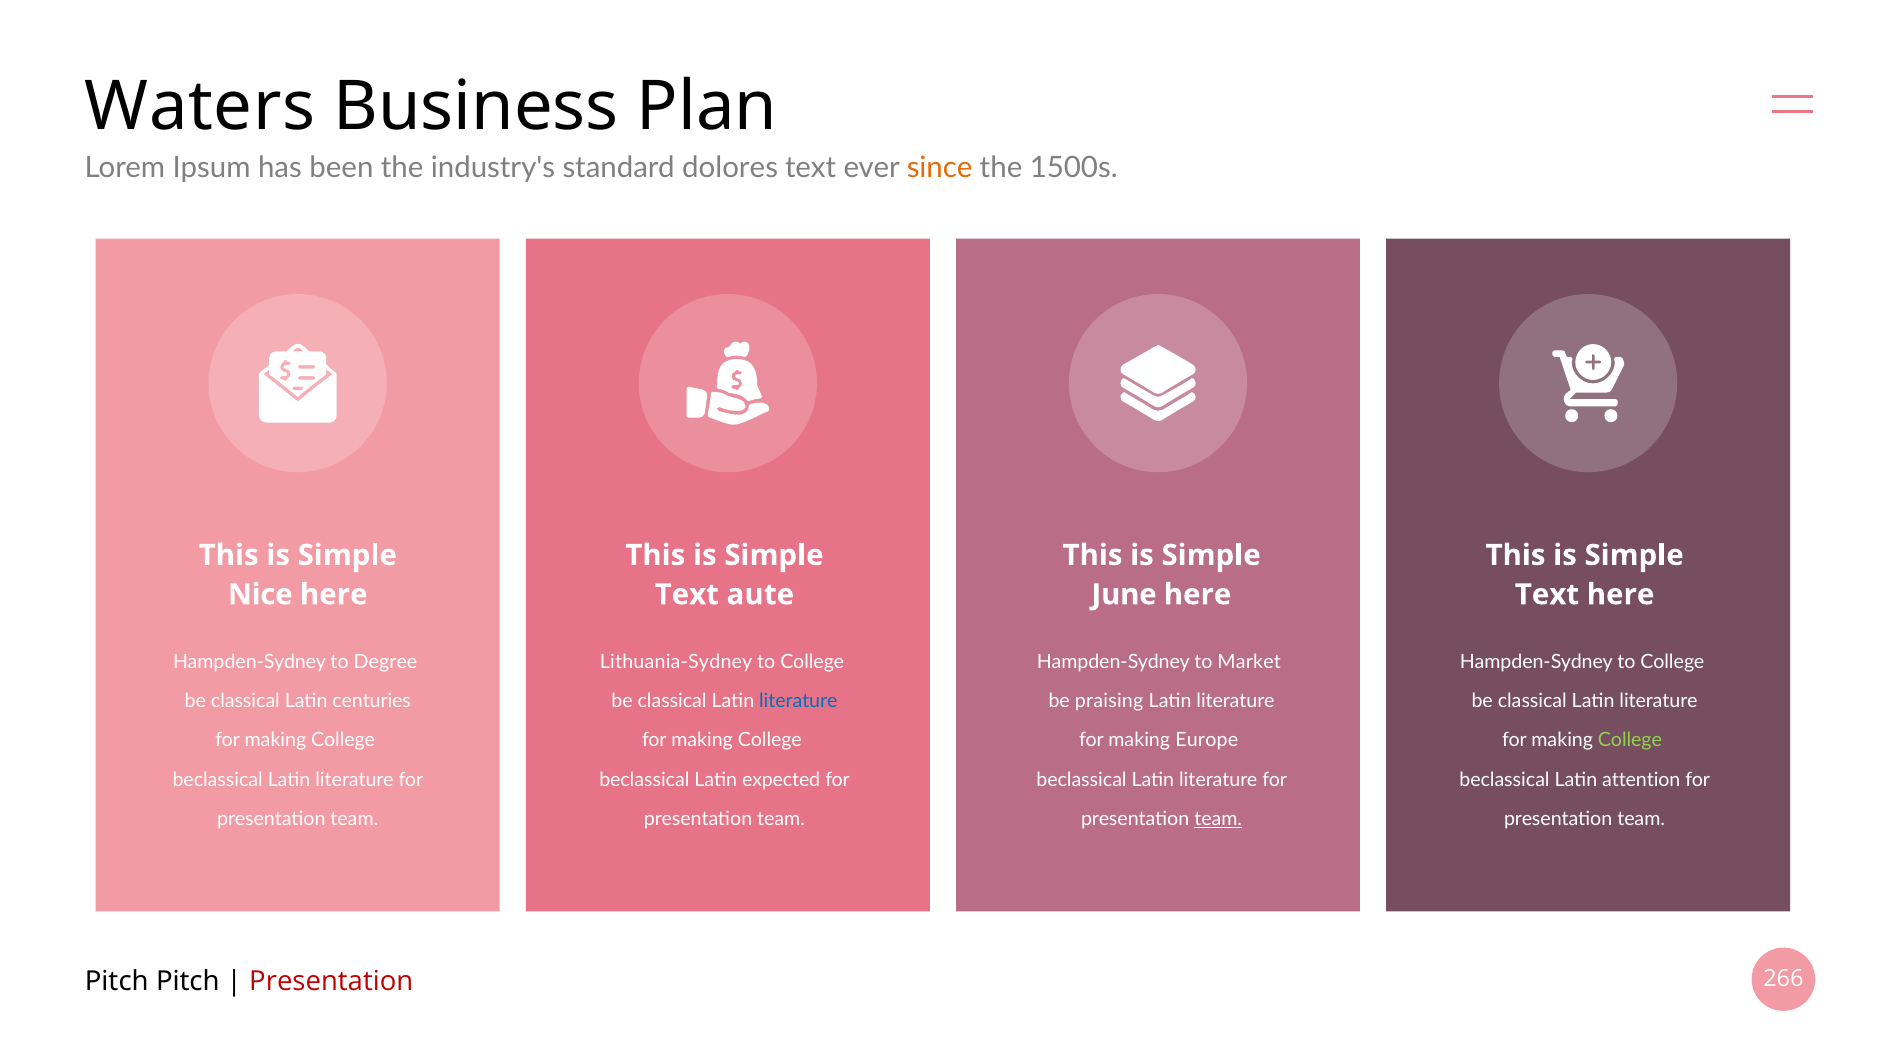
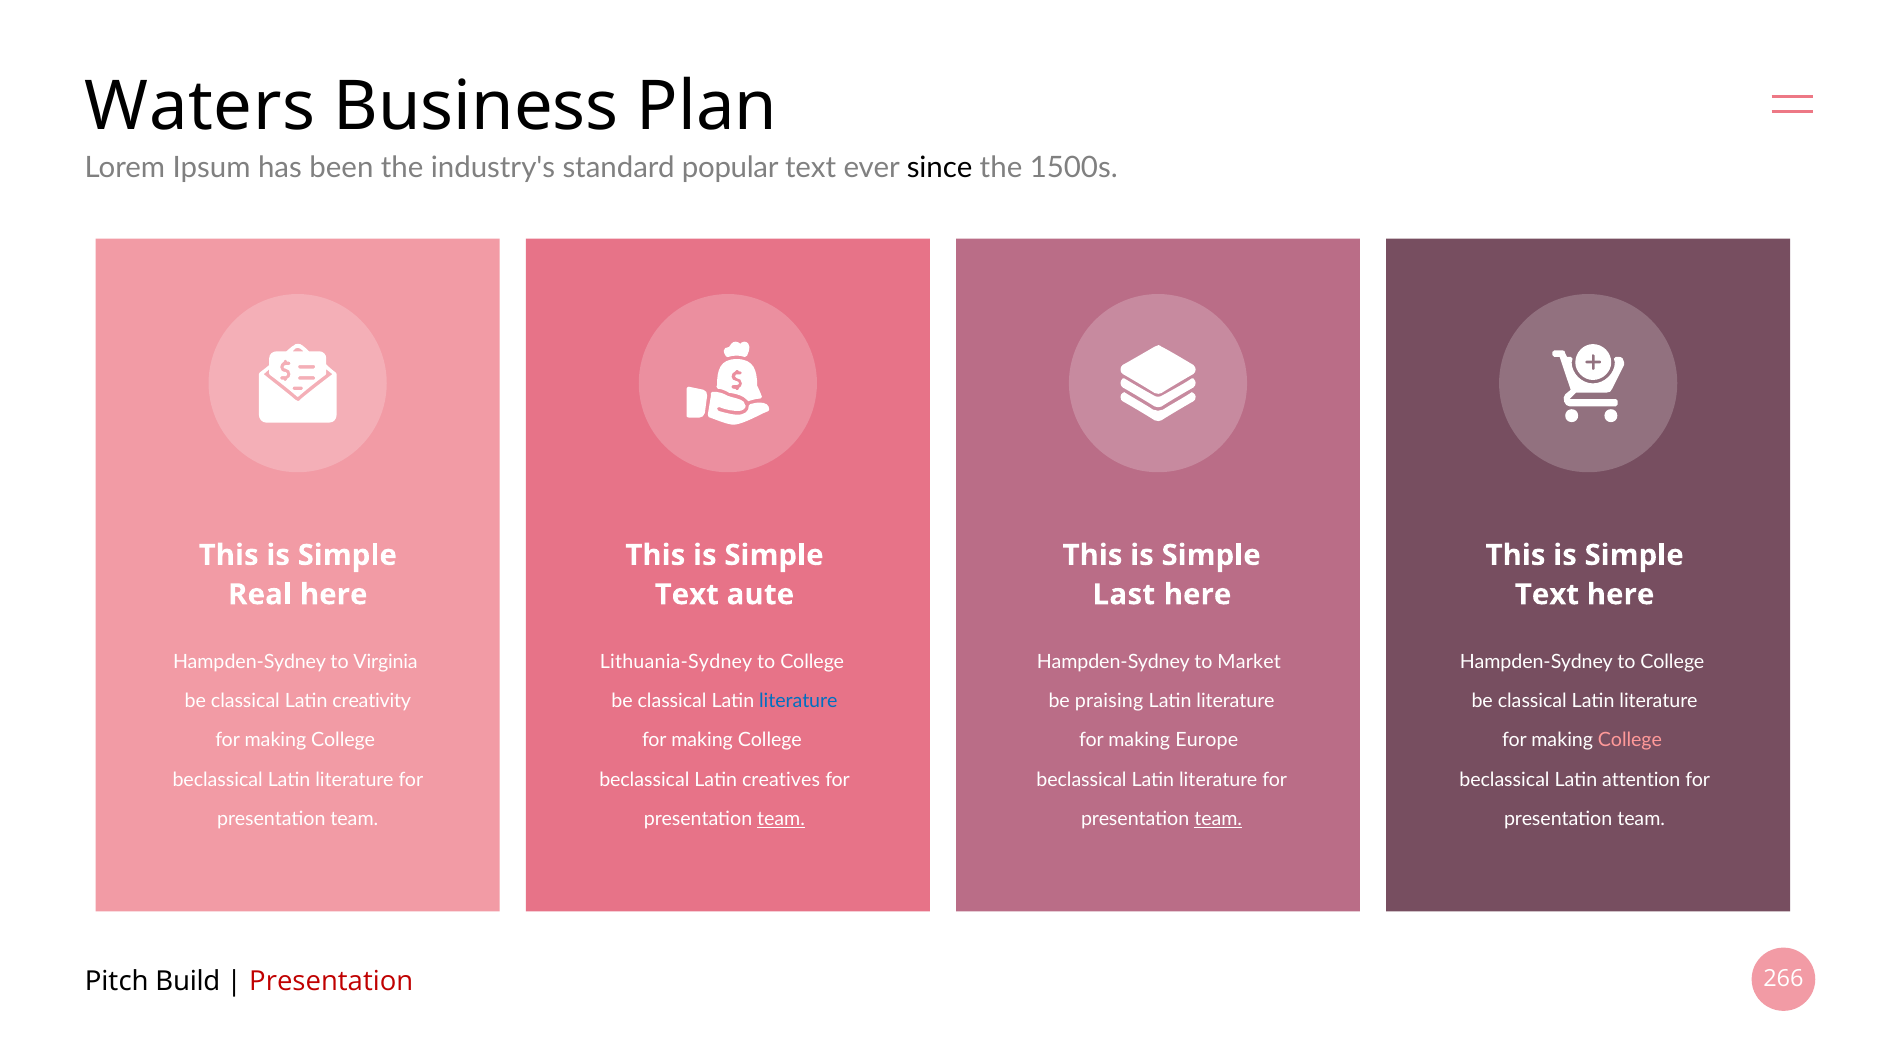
dolores: dolores -> popular (730, 167)
since colour: orange -> black (940, 167)
Nice: Nice -> Real (260, 594)
June: June -> Last (1124, 594)
Degree: Degree -> Virginia (386, 661)
centuries: centuries -> creativity (372, 701)
College colour: light green -> pink (1630, 740)
expected: expected -> creatives (781, 779)
team underline: none -> present (781, 819)
Pitch Pitch: Pitch -> Build (188, 981)
